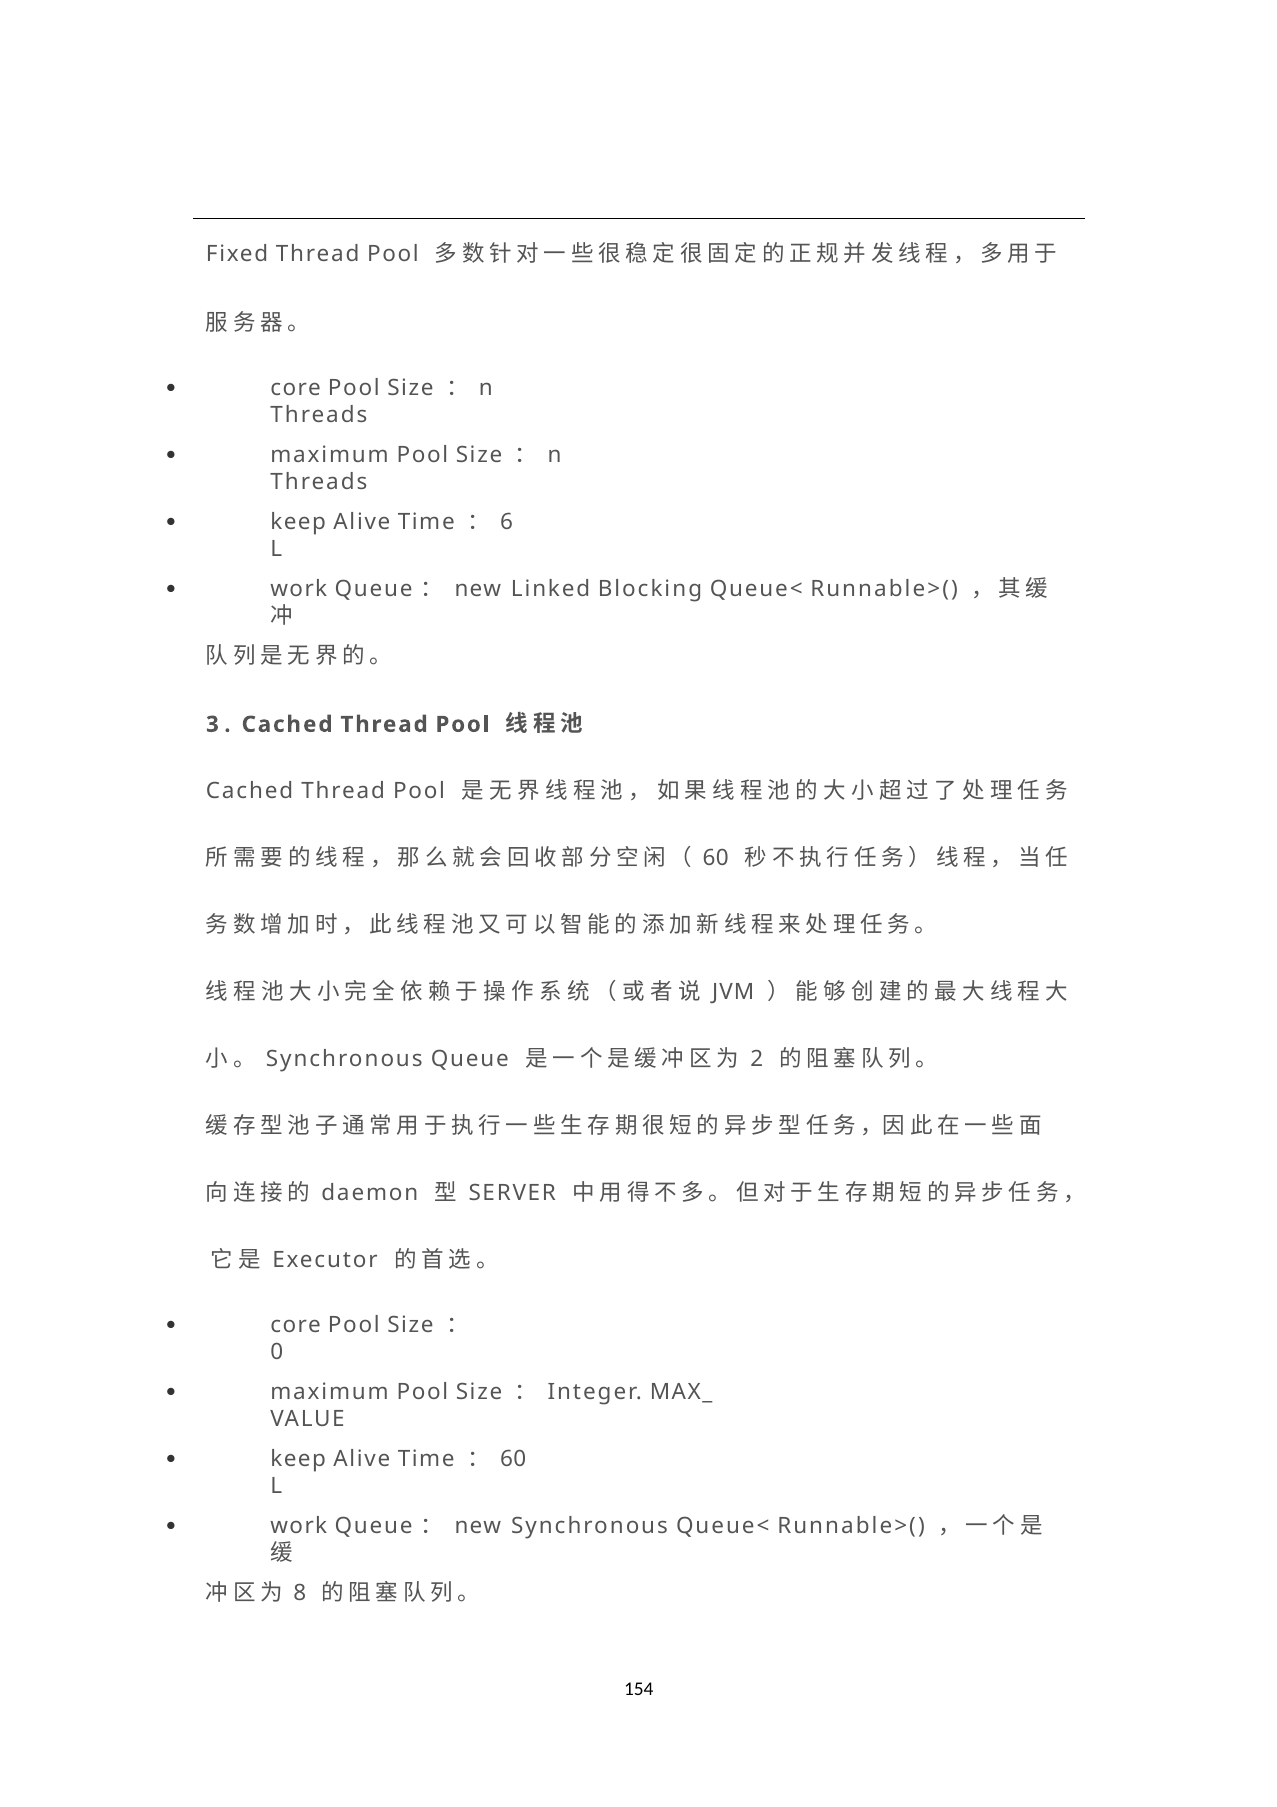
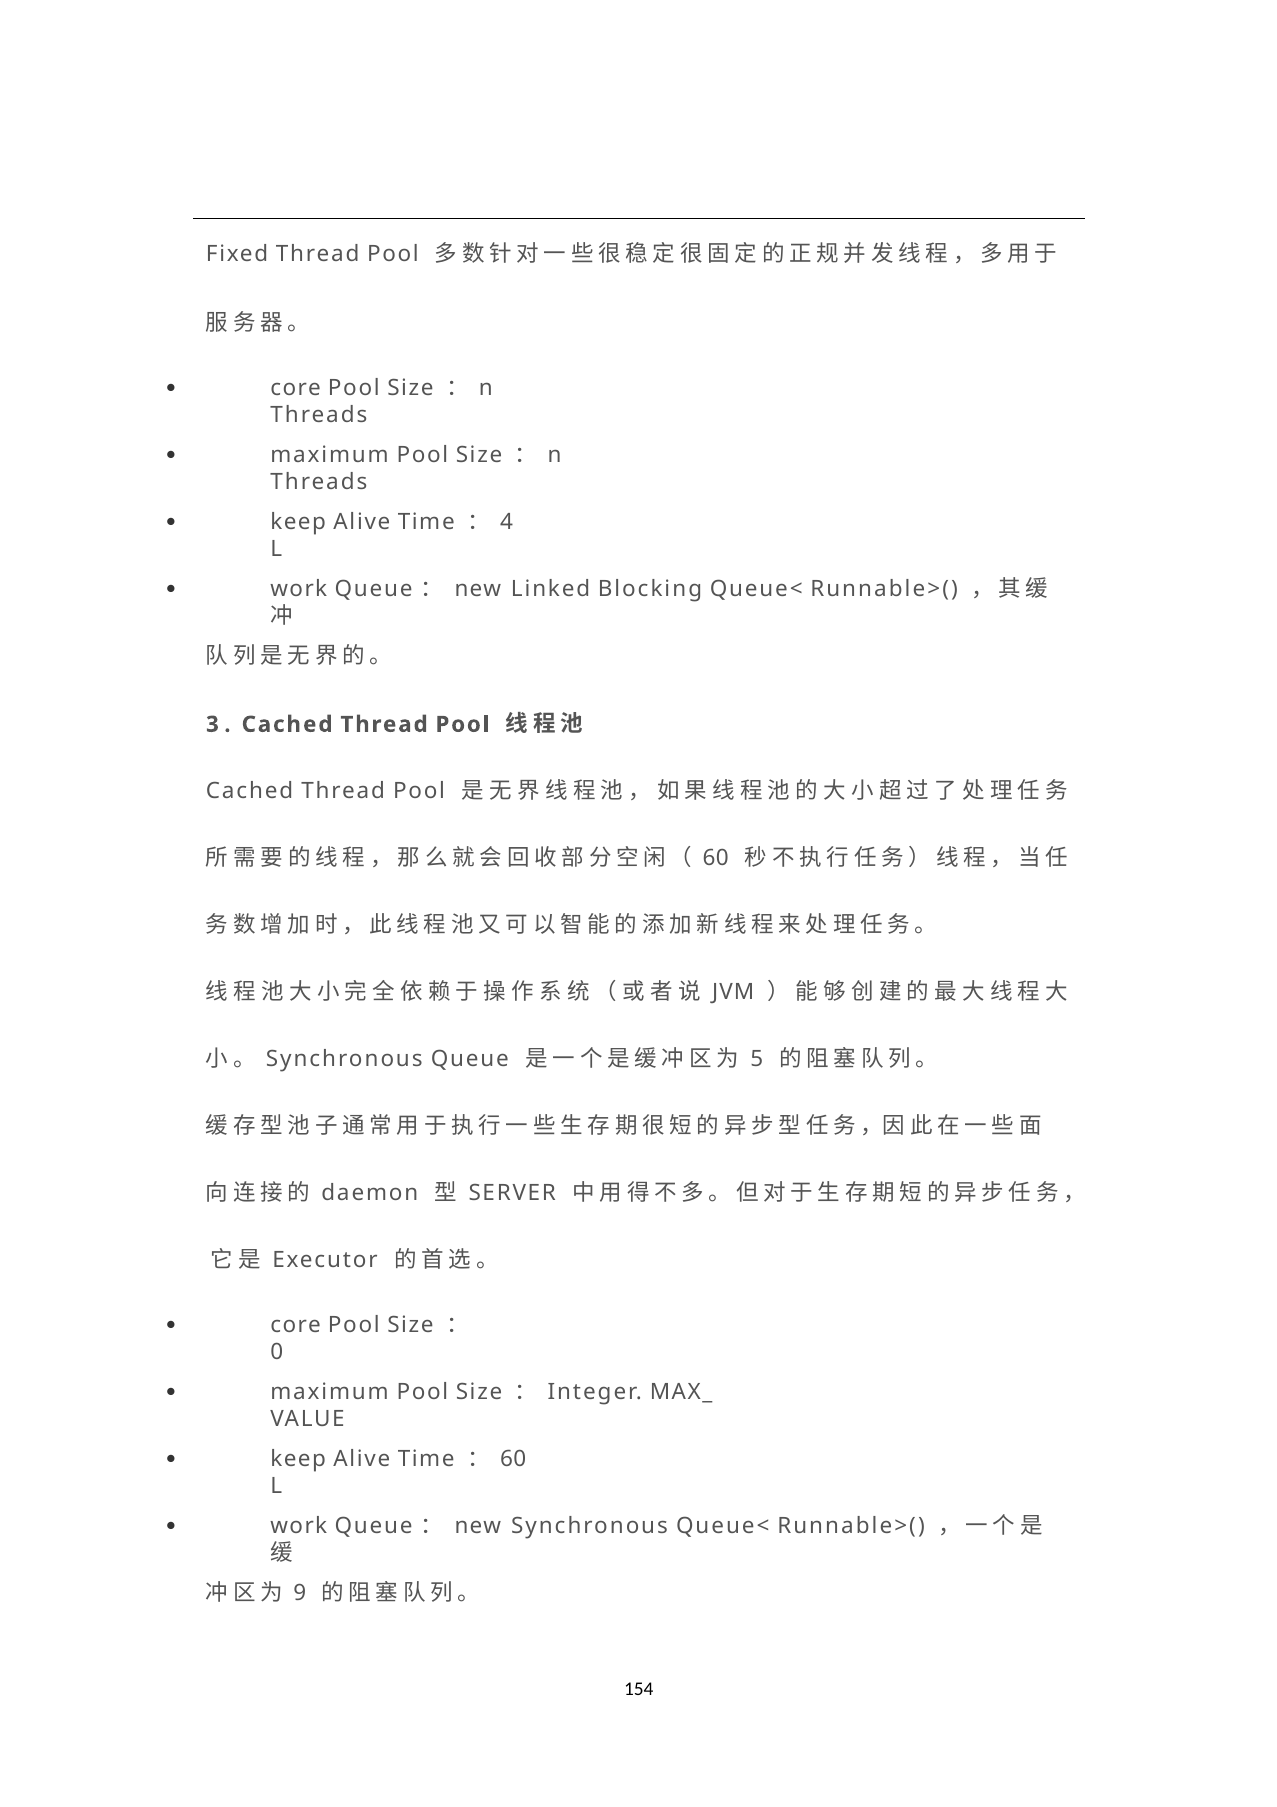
6: 6 -> 4 (507, 522)
2: 2 -> 5 (757, 1059)
8: 8 -> 9 (300, 1593)
